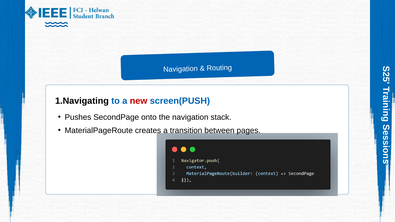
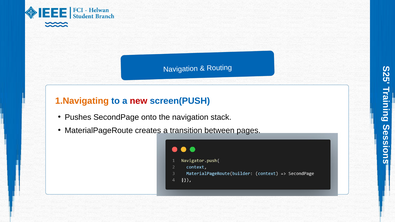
1.Navigating colour: black -> orange (82, 101)
